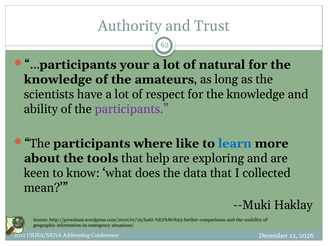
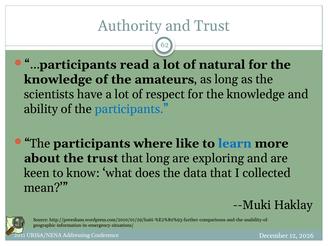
your: your -> read (134, 65)
participants colour: purple -> blue (132, 109)
the tools: tools -> trust (103, 158)
that help: help -> long (158, 158)
